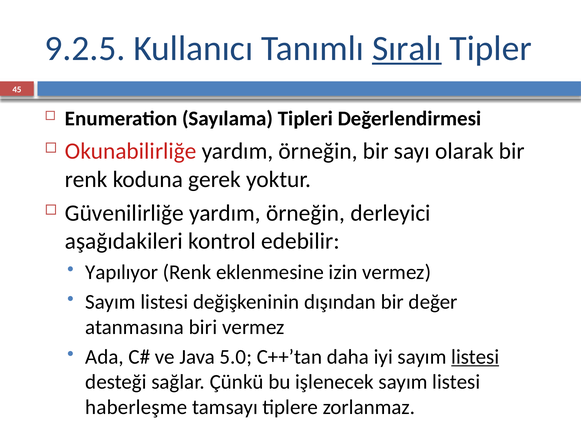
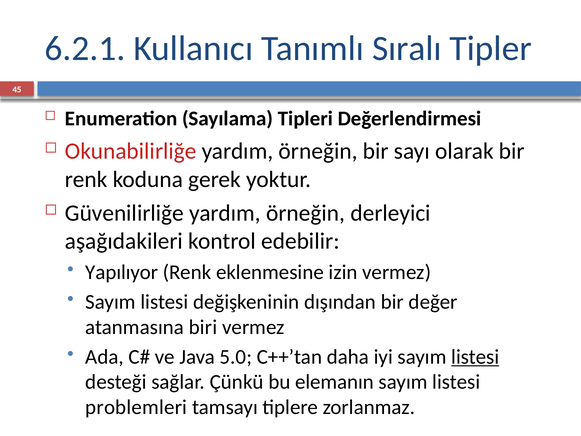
9.2.5: 9.2.5 -> 6.2.1 (85, 48)
Sıralı underline: present -> none (407, 48)
işlenecek: işlenecek -> elemanın (335, 382)
haberleşme: haberleşme -> problemleri (136, 407)
